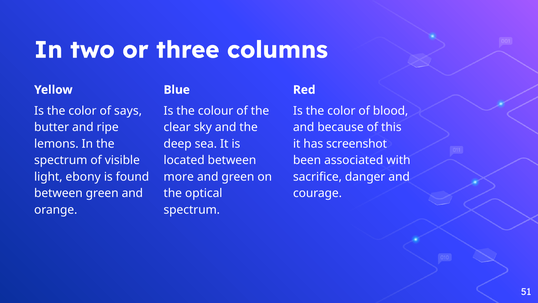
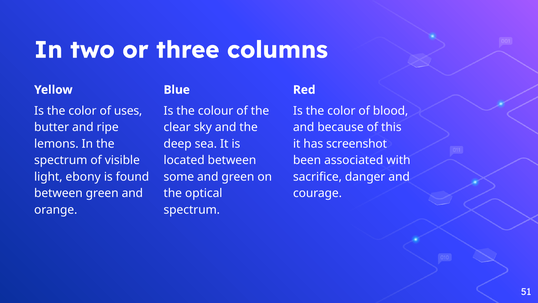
says: says -> uses (128, 111)
more: more -> some (179, 177)
